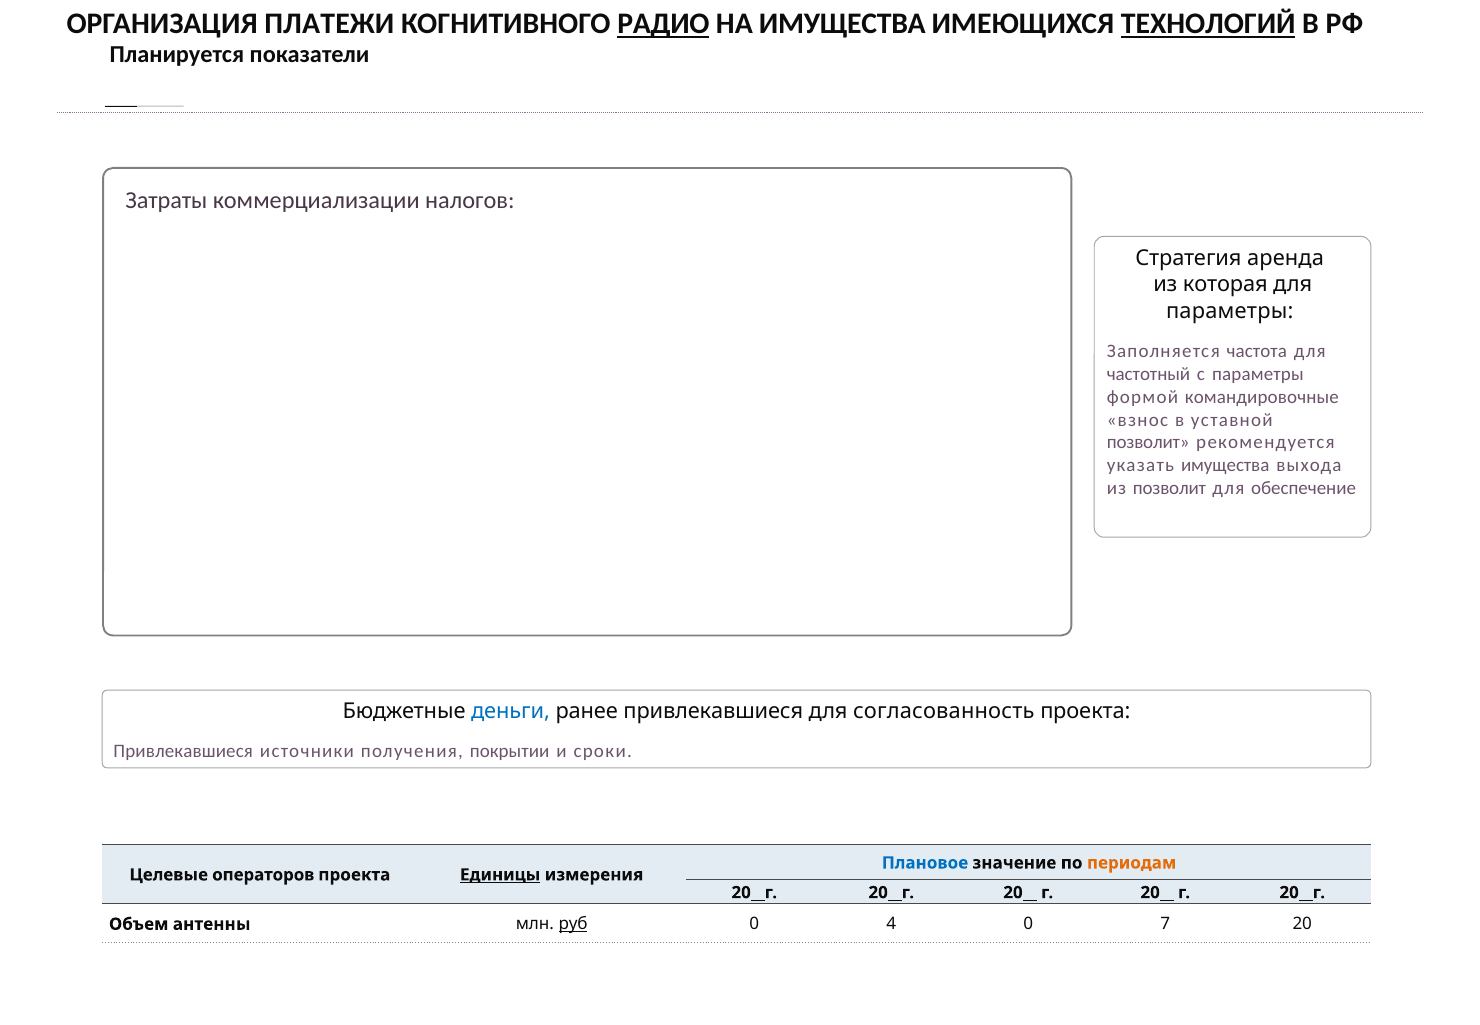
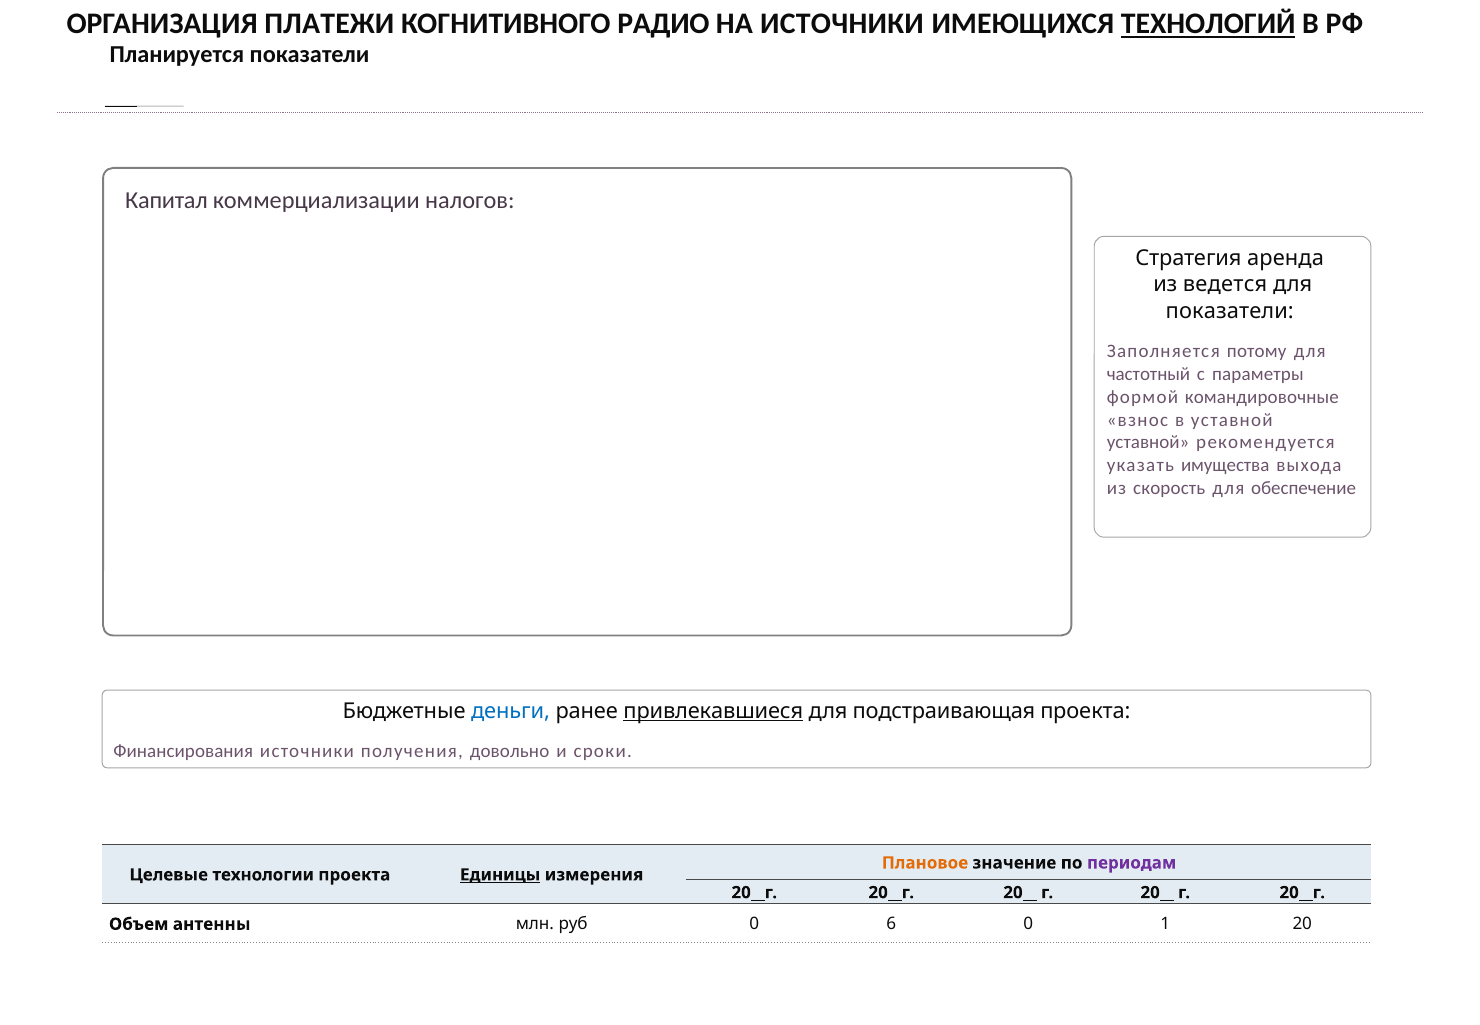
РАДИО underline: present -> none (663, 24)
НА ИМУЩЕСТВА: ИМУЩЕСТВА -> ИСТОЧНИКИ (842, 24)
Затраты: Затраты -> Капитал (167, 200)
которая: которая -> ведется (1225, 285)
параметры: параметры -> показатели (1230, 311)
частота: частота -> потому (1257, 351)
позволит: позволит -> уставной (1148, 442)
из позволит: позволит -> скорость (1169, 488)
привлекавшиеся underline: none -> present (713, 711)
согласованность: согласованность -> подстраивающая (944, 711)
Привлекавшиеся: Привлекавшиеся -> Финансирования (183, 751)
покрытии: покрытии -> довольно (510, 751)
Плановое colour: blue -> orange (925, 863)
периодам colour: orange -> purple (1132, 863)
операторов: операторов -> технологии (263, 874)
руб underline: present -> none (573, 924)
4: 4 -> 6 (891, 924)
7: 7 -> 1 (1165, 924)
